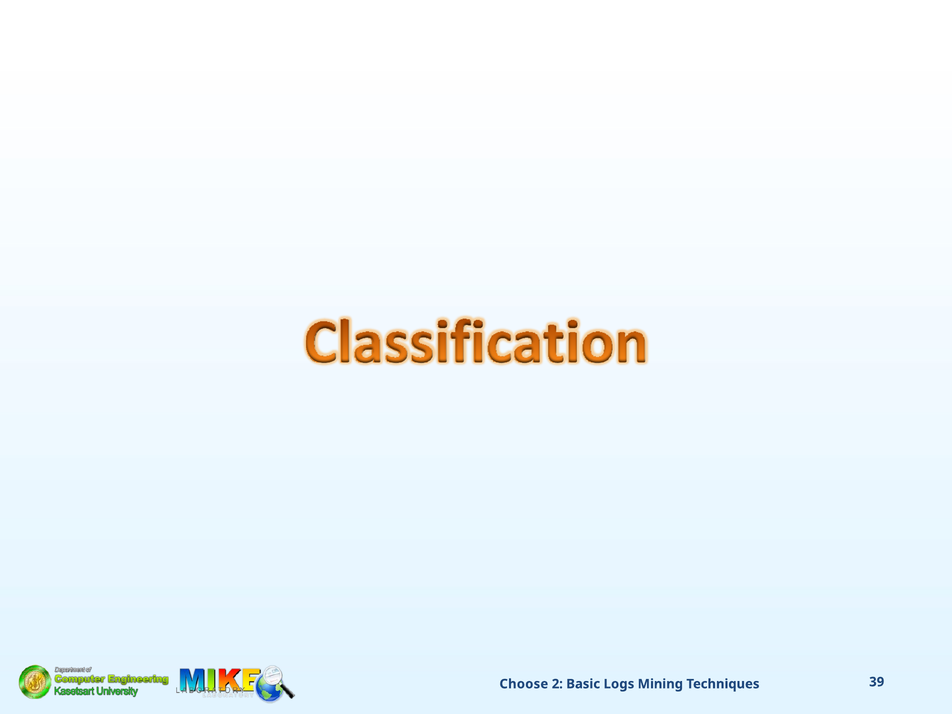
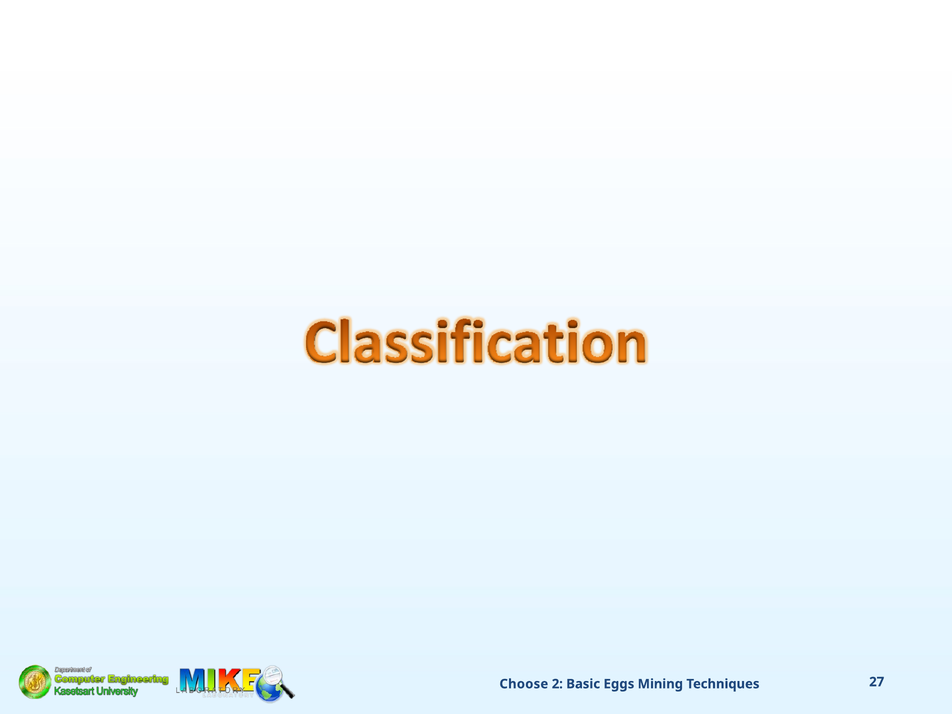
Logs: Logs -> Eggs (619, 684)
39: 39 -> 27 (877, 682)
